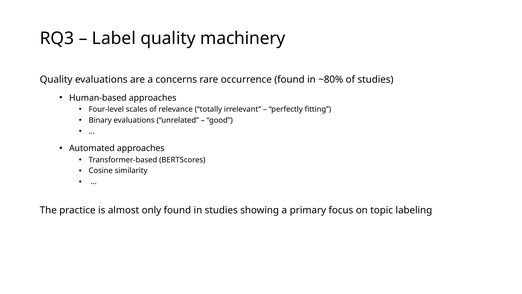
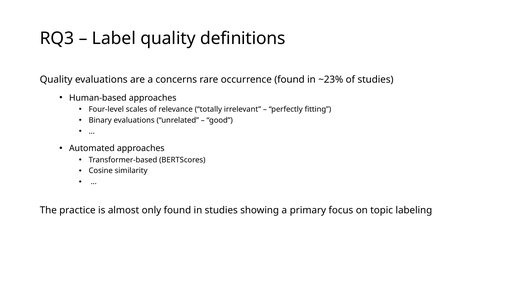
machinery: machinery -> definitions (243, 38)
~80%: ~80% -> ~23% (331, 80)
